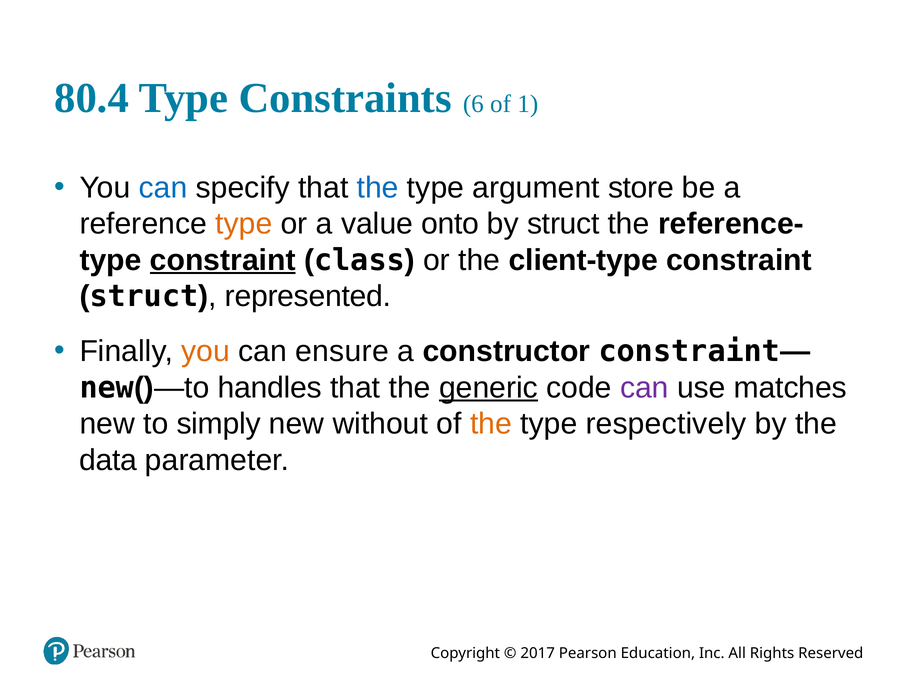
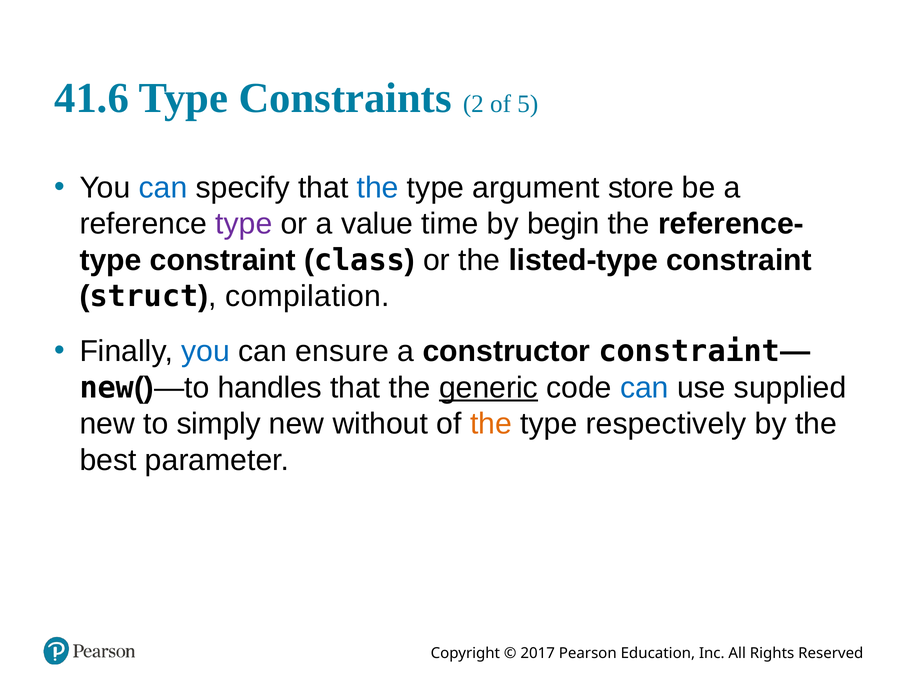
80.4: 80.4 -> 41.6 (92, 98)
6: 6 -> 2 (473, 104)
1: 1 -> 5 (528, 104)
type colour: orange -> purple (244, 224)
onto: onto -> time (450, 224)
by struct: struct -> begin (563, 224)
constraint underline: present -> none (223, 260)
client-type: client-type -> listed-type (583, 260)
represented: represented -> compilation (308, 296)
you colour: orange -> blue (206, 351)
can colour: purple -> blue (644, 387)
matches: matches -> supplied (790, 387)
data: data -> best (108, 460)
